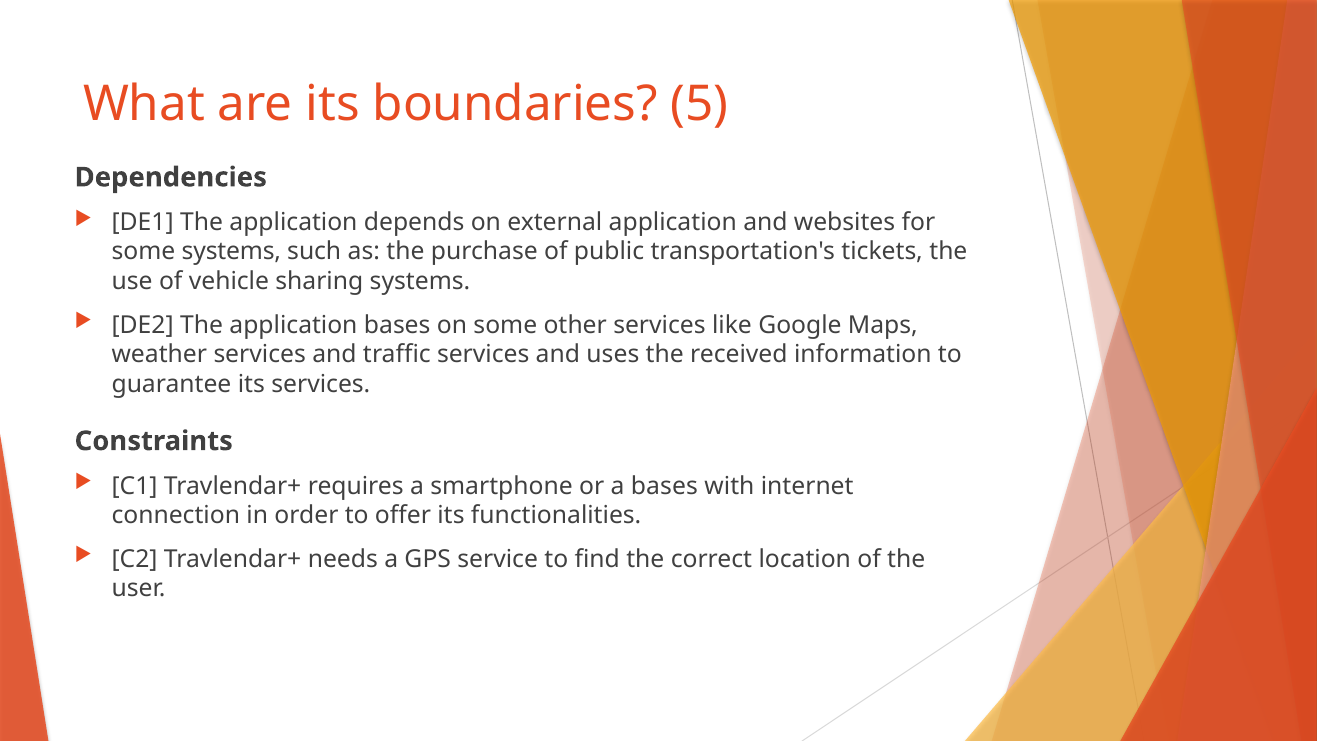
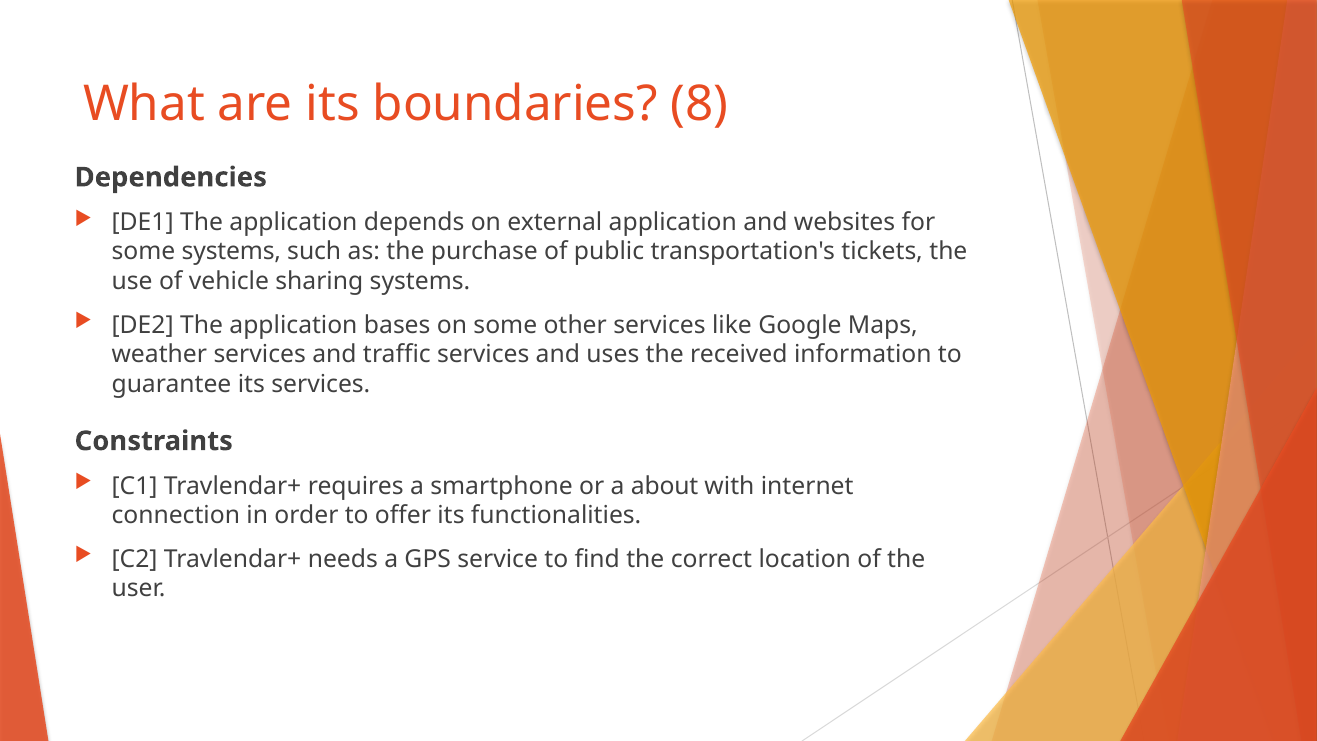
5: 5 -> 8 (700, 104)
a bases: bases -> about (665, 486)
